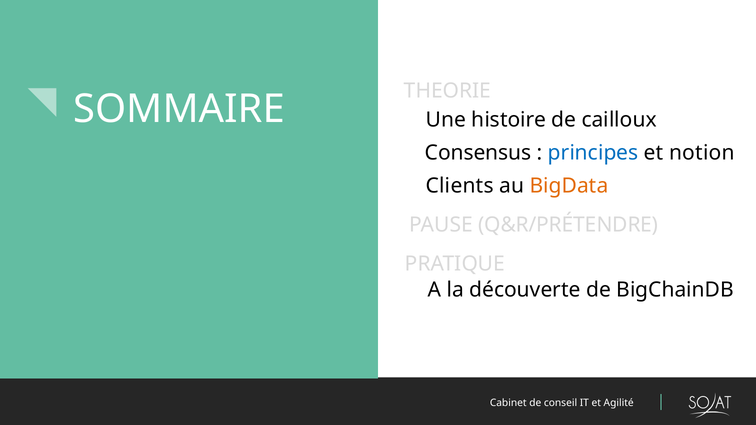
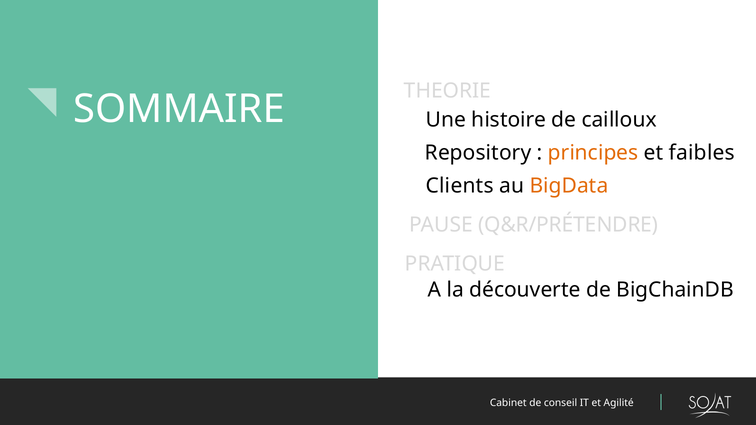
Consensus: Consensus -> Repository (478, 153)
principes colour: blue -> orange (593, 153)
notion: notion -> faibles (702, 153)
